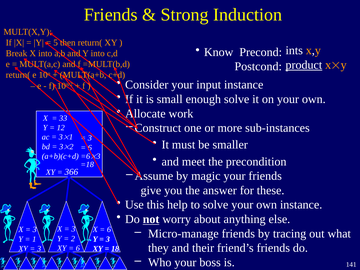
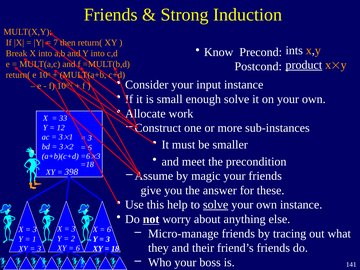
5: 5 -> 7 (56, 43)
366: 366 -> 398 (71, 172)
solve underline: none -> present (216, 205)
